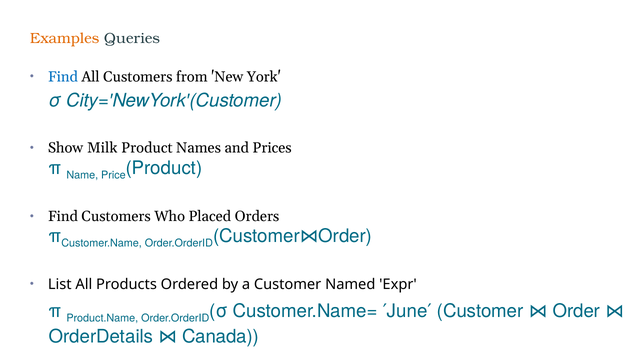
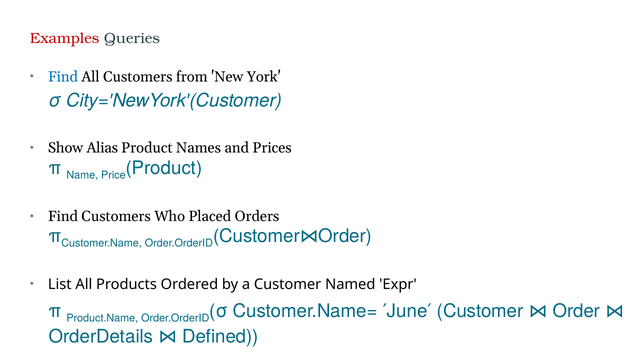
Examples colour: orange -> red (65, 39)
Milk: Milk -> Alias (102, 148)
Canada: Canada -> Defined (220, 337)
